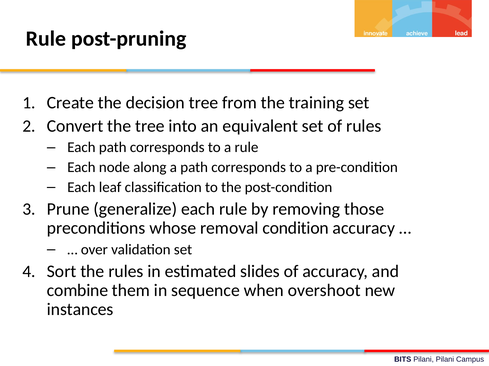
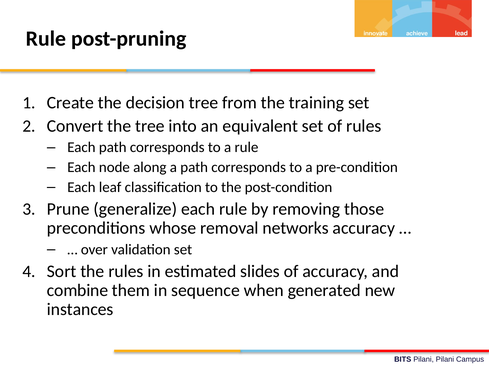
condition: condition -> networks (296, 229)
overshoot: overshoot -> generated (324, 291)
